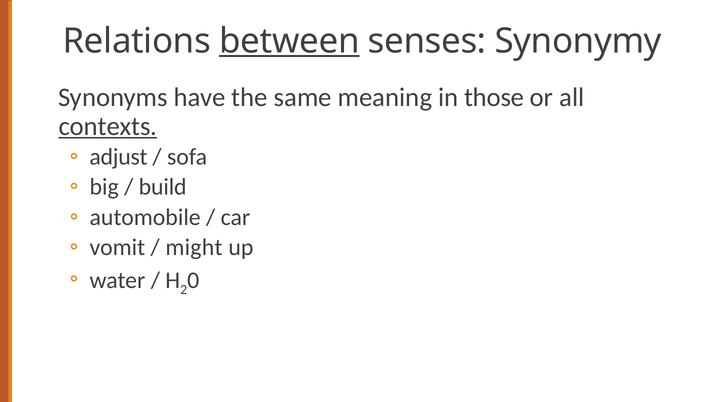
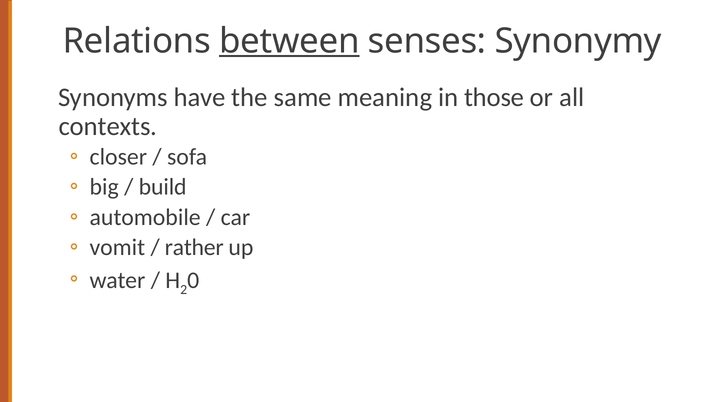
contexts underline: present -> none (108, 126)
adjust: adjust -> closer (118, 157)
might: might -> rather (194, 247)
